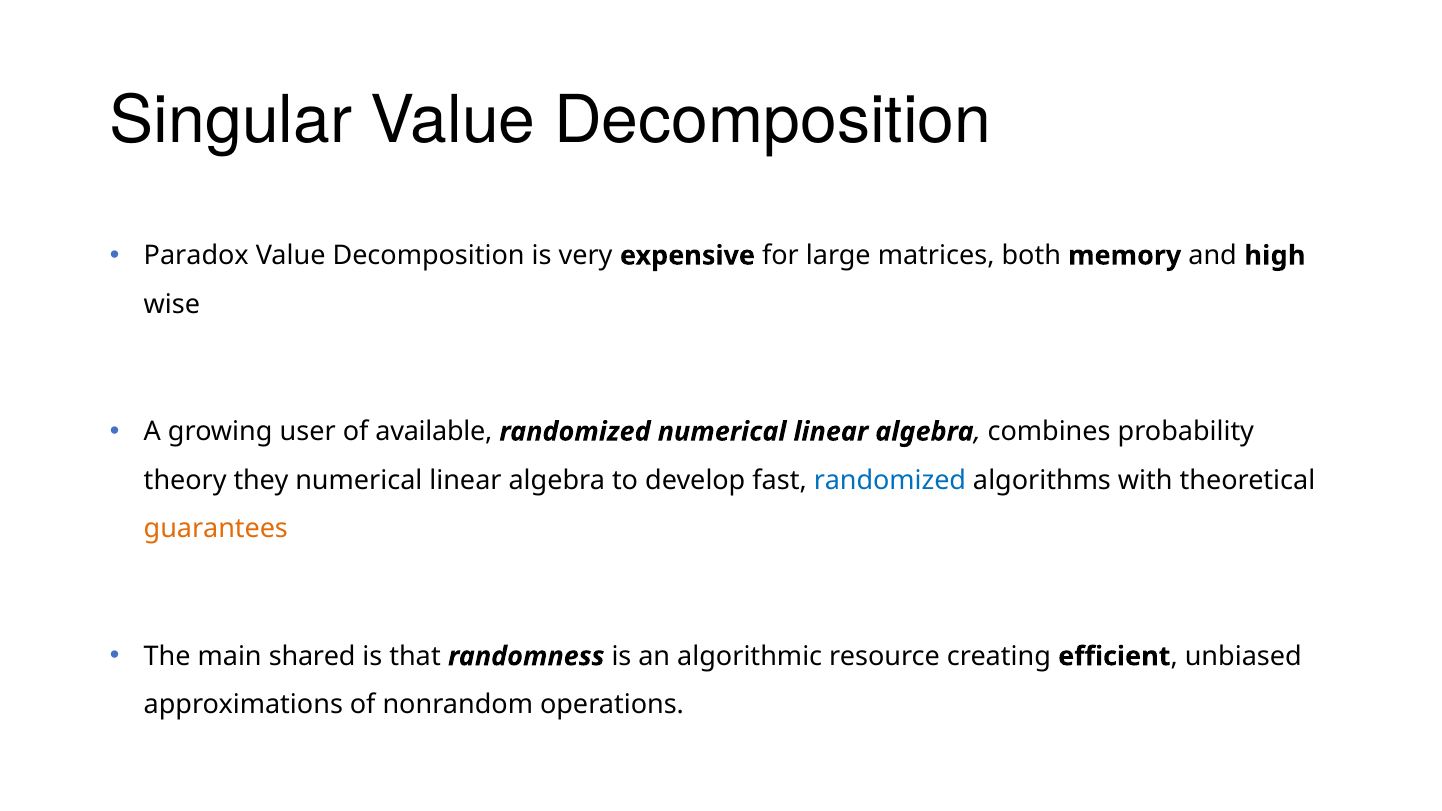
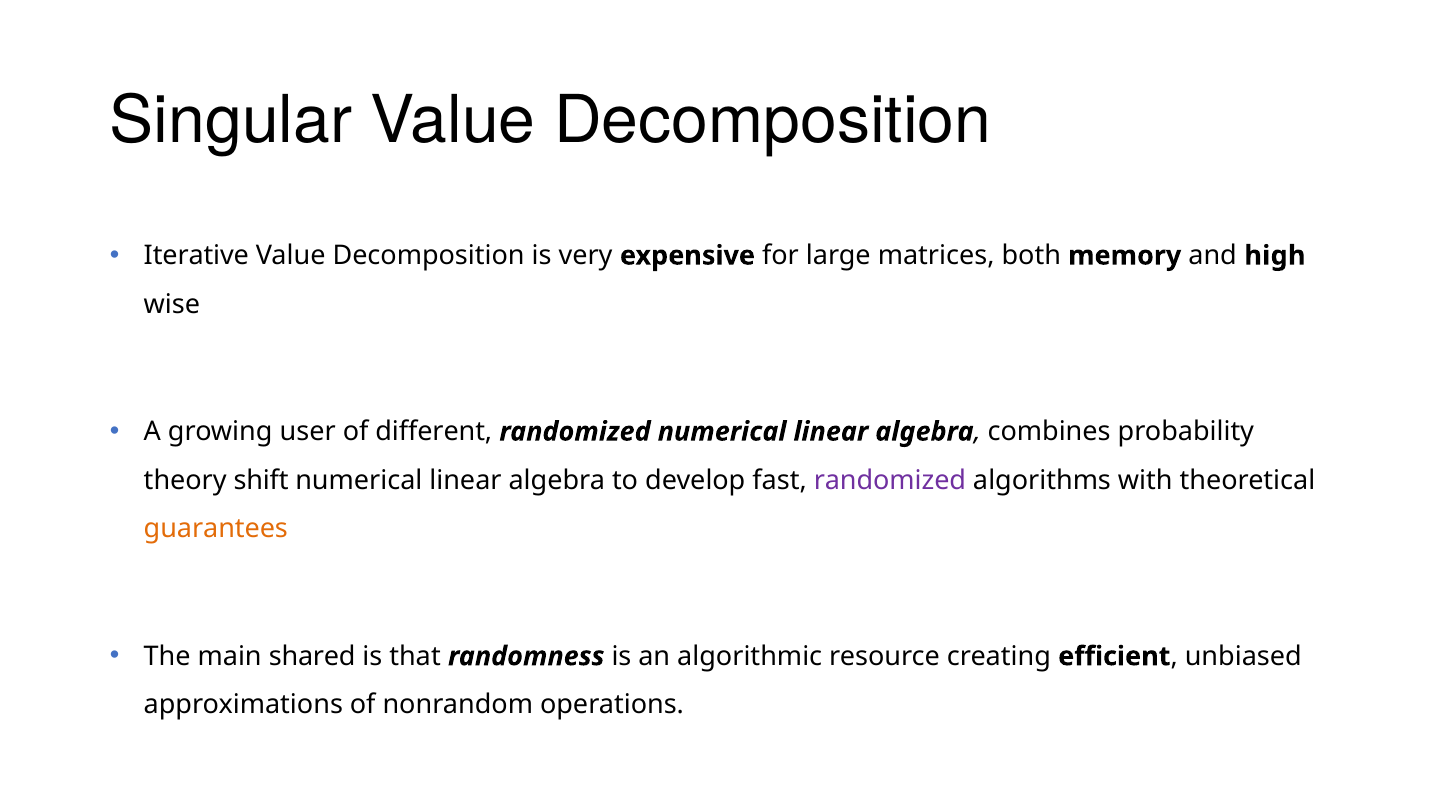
Paradox: Paradox -> Iterative (196, 256)
available: available -> different (434, 432)
they: they -> shift (261, 480)
randomized colour: blue -> purple (890, 480)
